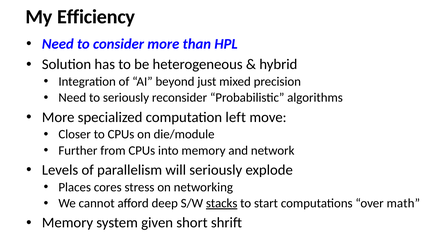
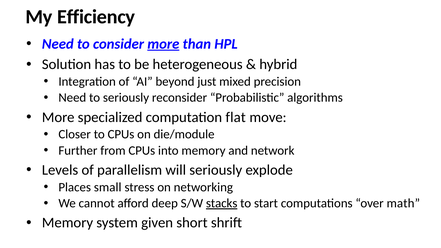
more underline: none -> present (163, 44)
left: left -> flat (236, 117)
cores: cores -> small (108, 187)
